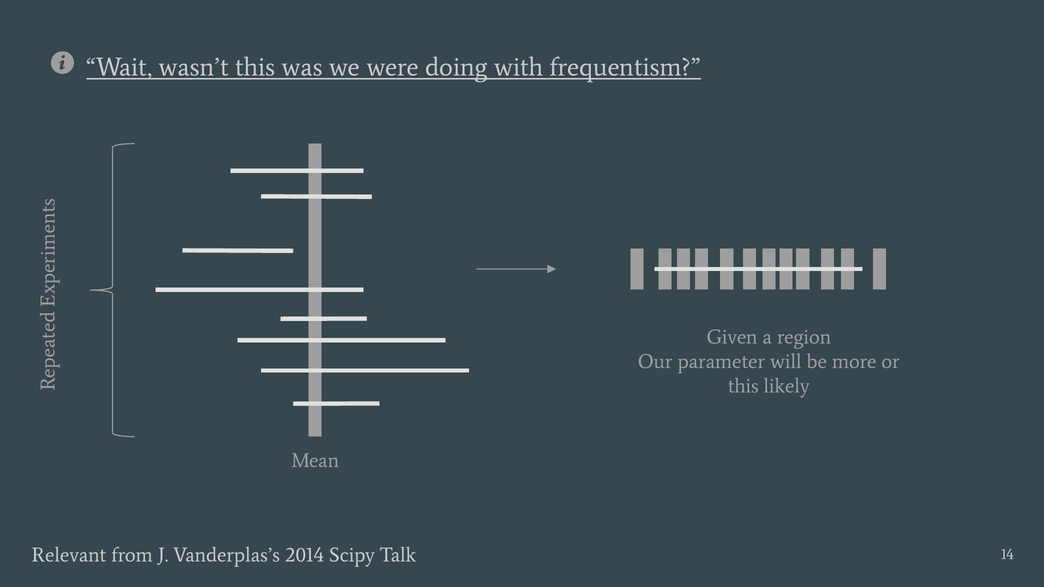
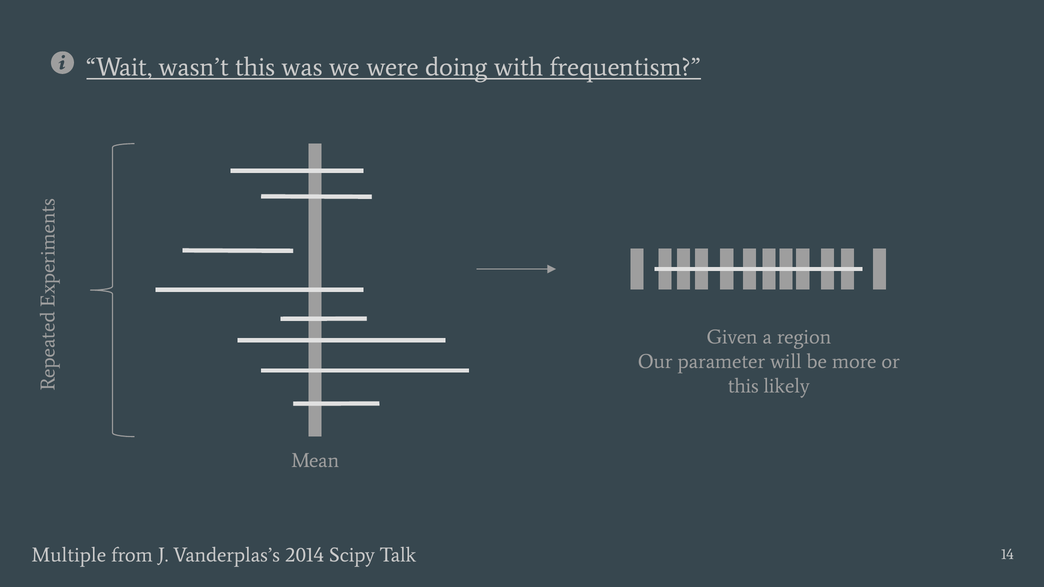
Relevant: Relevant -> Multiple (69, 555)
